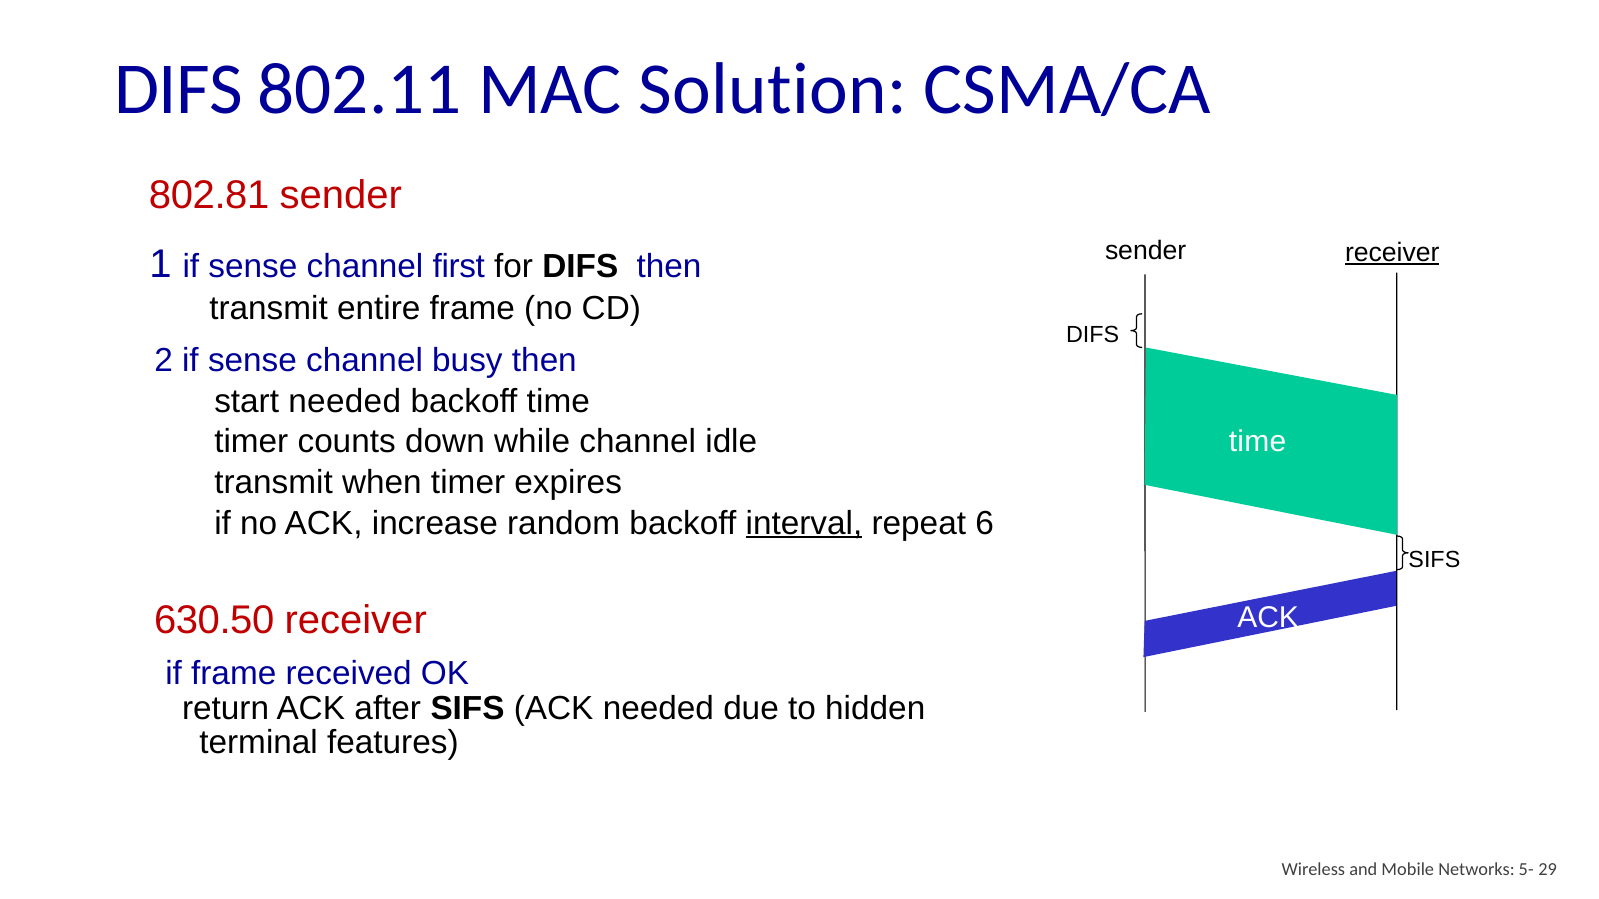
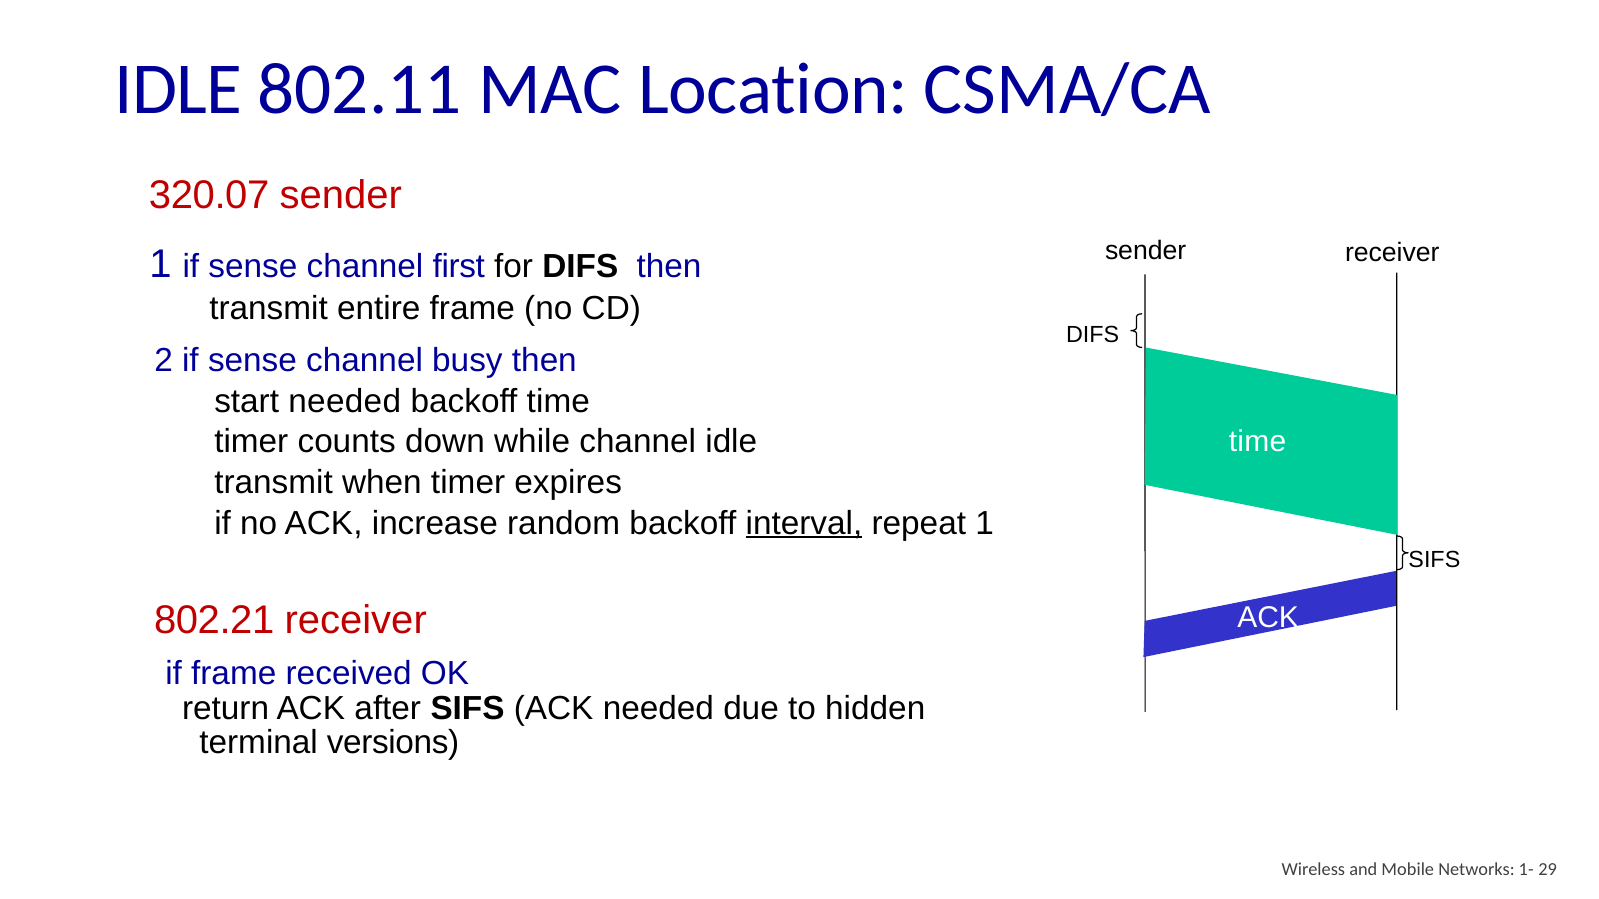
DIFS: DIFS -> IDLE (178, 89)
Solution: Solution -> Location (773, 89)
802.81: 802.81 -> 320.07 (209, 196)
receiver underline: present -> none (1392, 253)
repeat 6: 6 -> 1 (985, 523)
630.50: 630.50 -> 802.21 (214, 620)
features: features -> versions (393, 743)
5-: 5- -> 1- (1526, 870)
